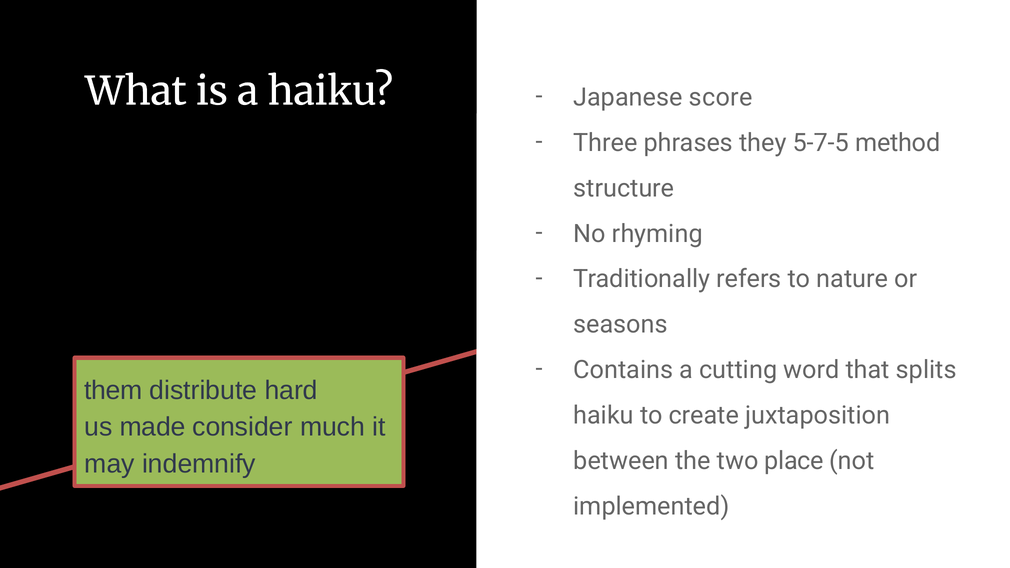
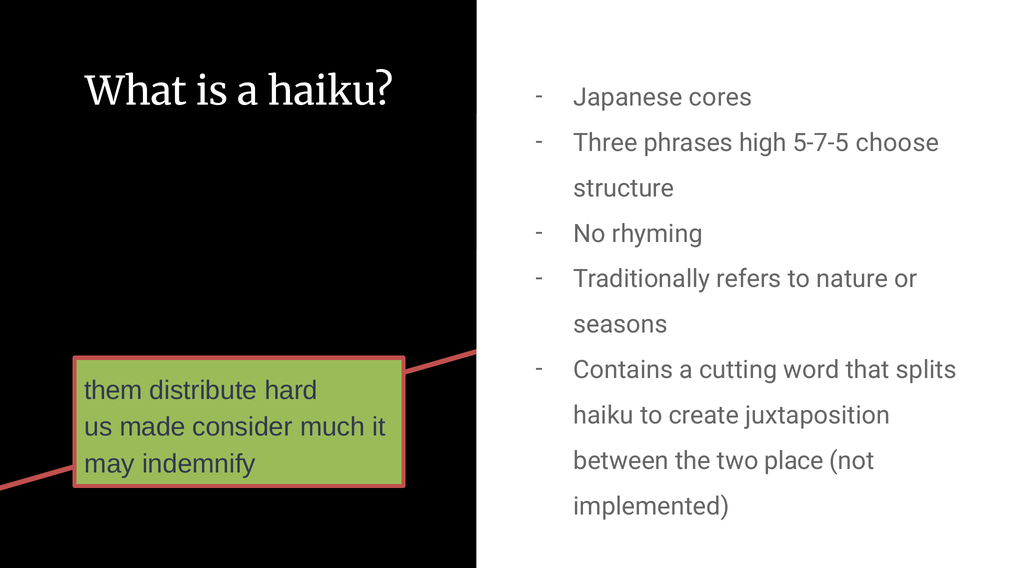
score: score -> cores (721, 97)
they: they -> high (763, 143)
method: method -> choose (897, 143)
